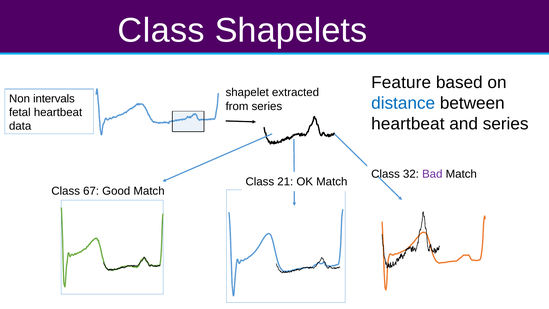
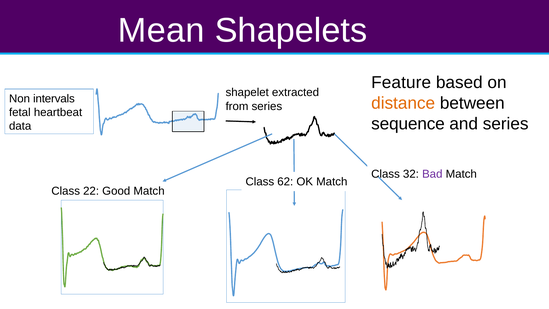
Class: Class -> Mean (161, 31)
distance colour: blue -> orange (403, 103)
heartbeat: heartbeat -> sequence (408, 124)
21: 21 -> 62 (285, 181)
67: 67 -> 22 (91, 191)
